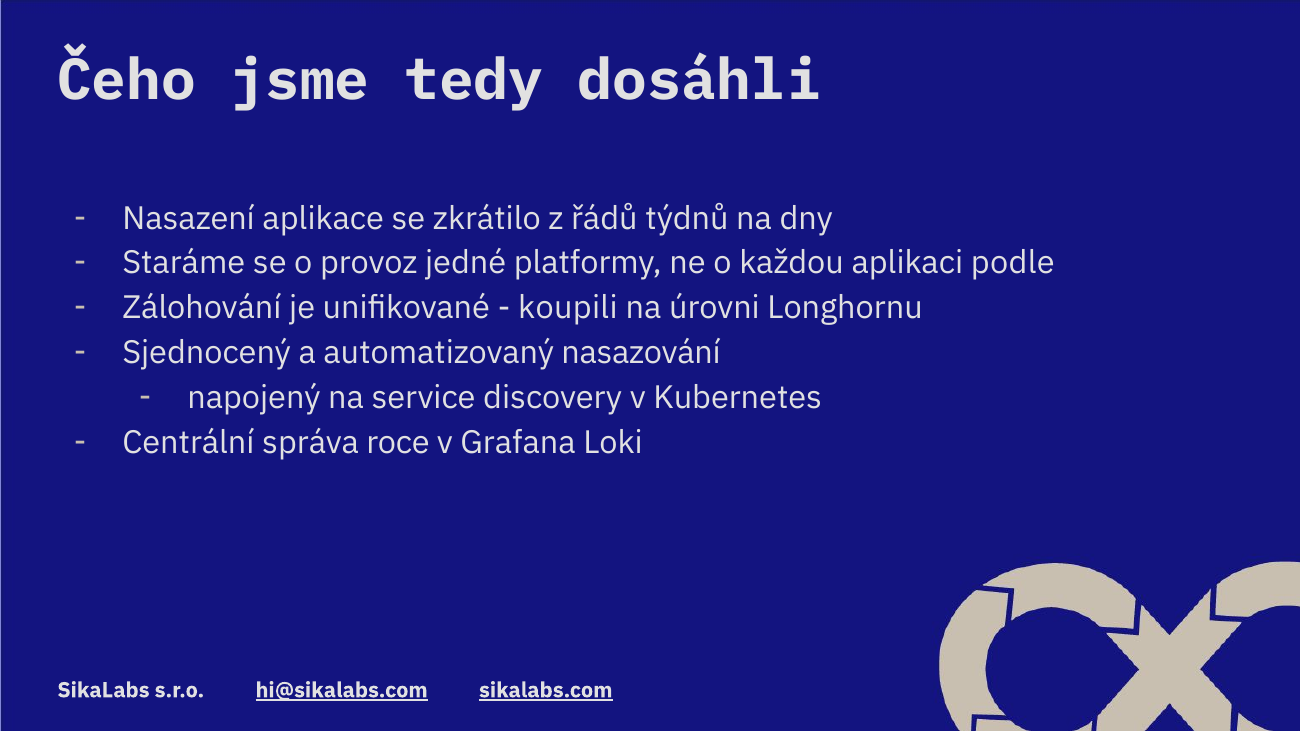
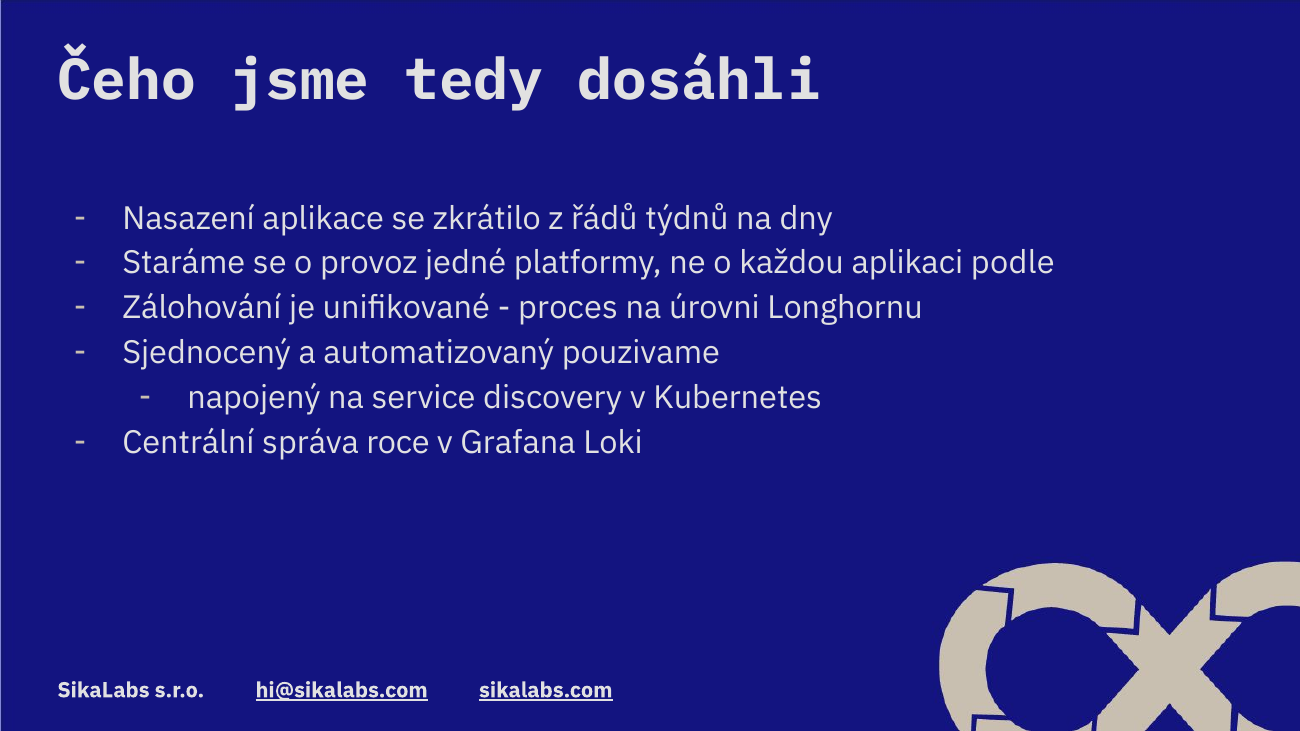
koupili: koupili -> proces (568, 308)
nasazování: nasazování -> pouzivame (641, 353)
